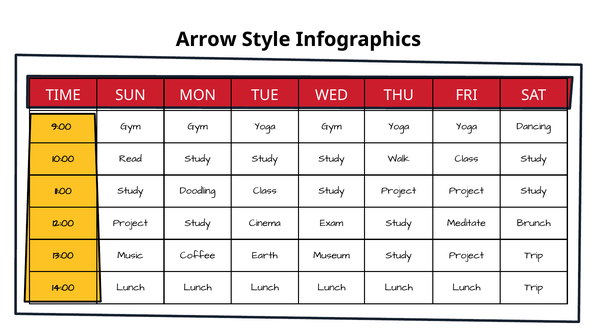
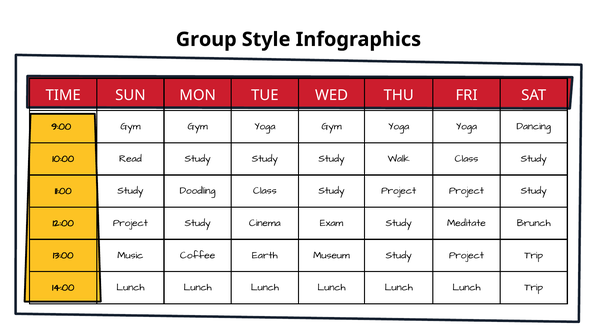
Arrow: Arrow -> Group (206, 39)
